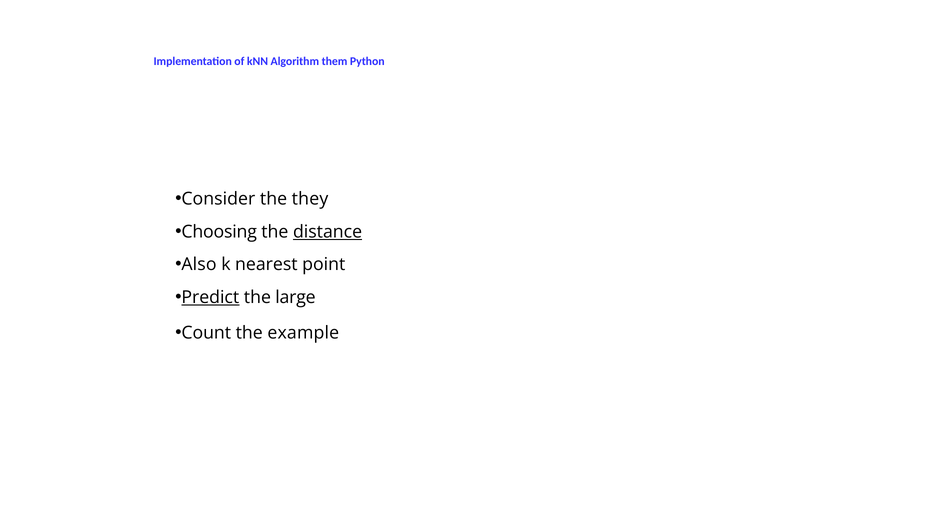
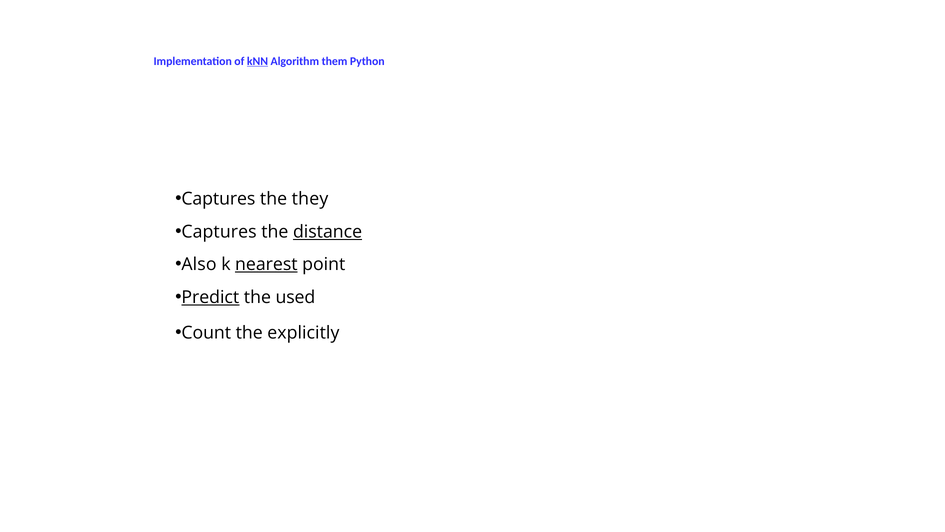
kNN underline: none -> present (258, 61)
Consider: Consider -> Captures (218, 199)
Choosing: Choosing -> Captures (219, 231)
nearest underline: none -> present (266, 264)
large: large -> used (295, 297)
example: example -> explicitly (303, 333)
